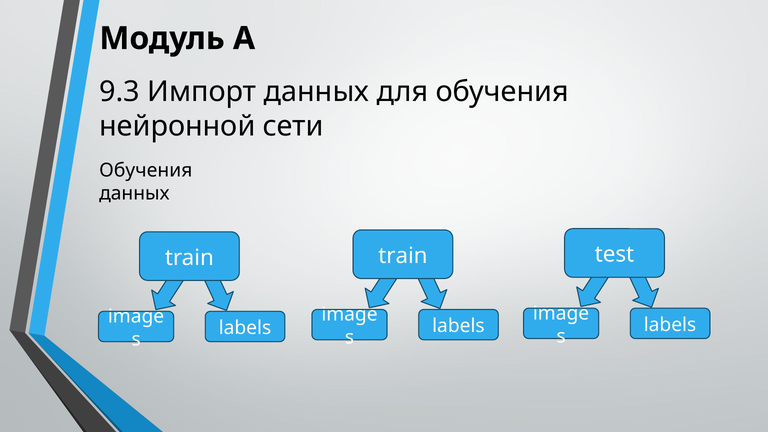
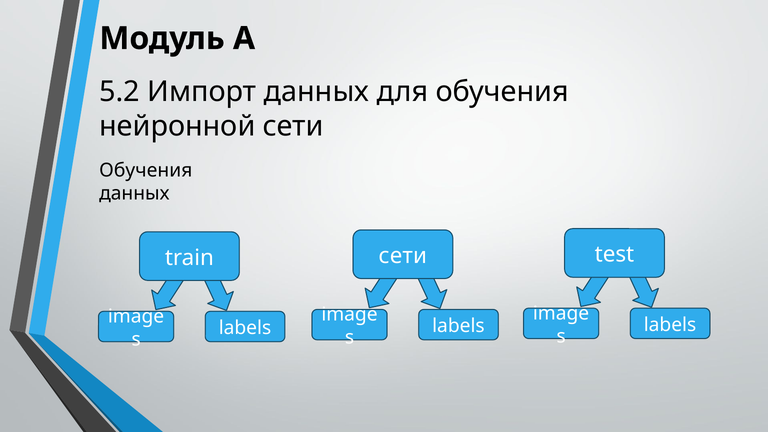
9.3: 9.3 -> 5.2 (120, 92)
train: train -> сети (403, 256)
